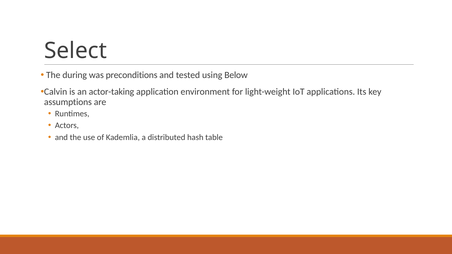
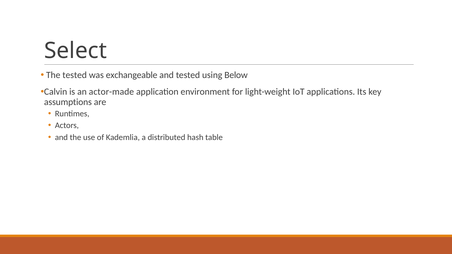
The during: during -> tested (75, 75)
preconditions: preconditions -> exchangeable (132, 75)
actor-taking: actor-taking -> actor-made (111, 92)
